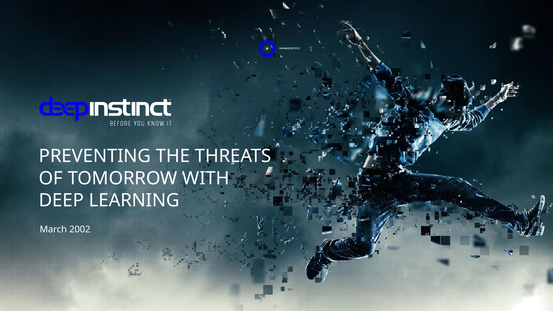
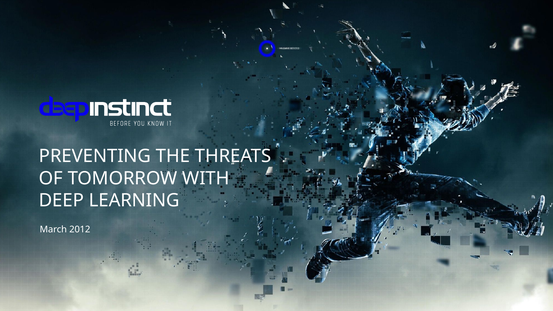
2002: 2002 -> 2012 (80, 229)
